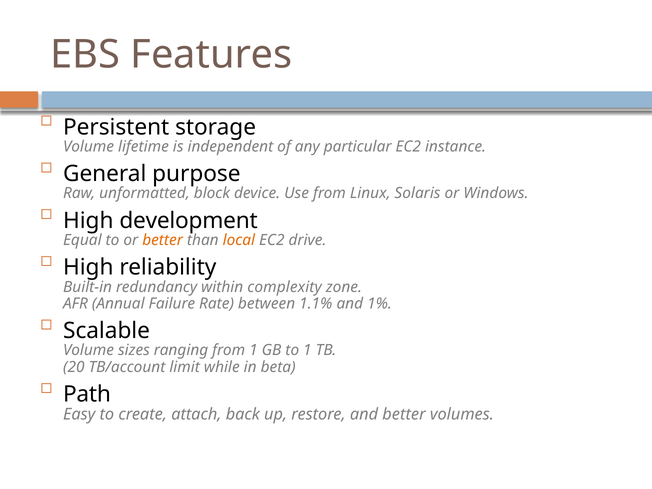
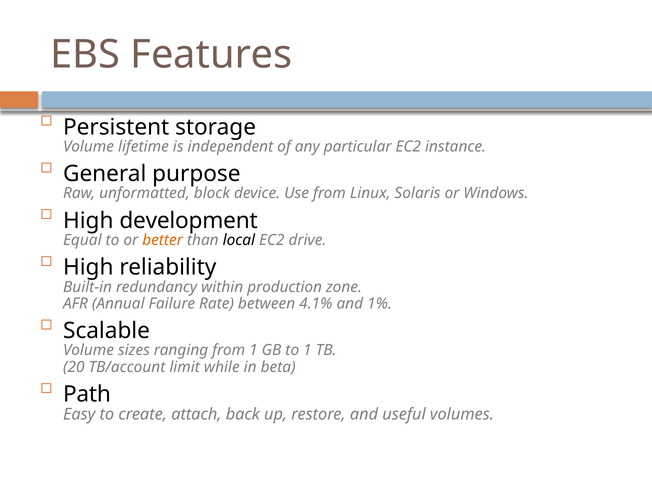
local colour: orange -> black (239, 240)
complexity: complexity -> production (285, 287)
1.1%: 1.1% -> 4.1% (316, 304)
and better: better -> useful (404, 414)
